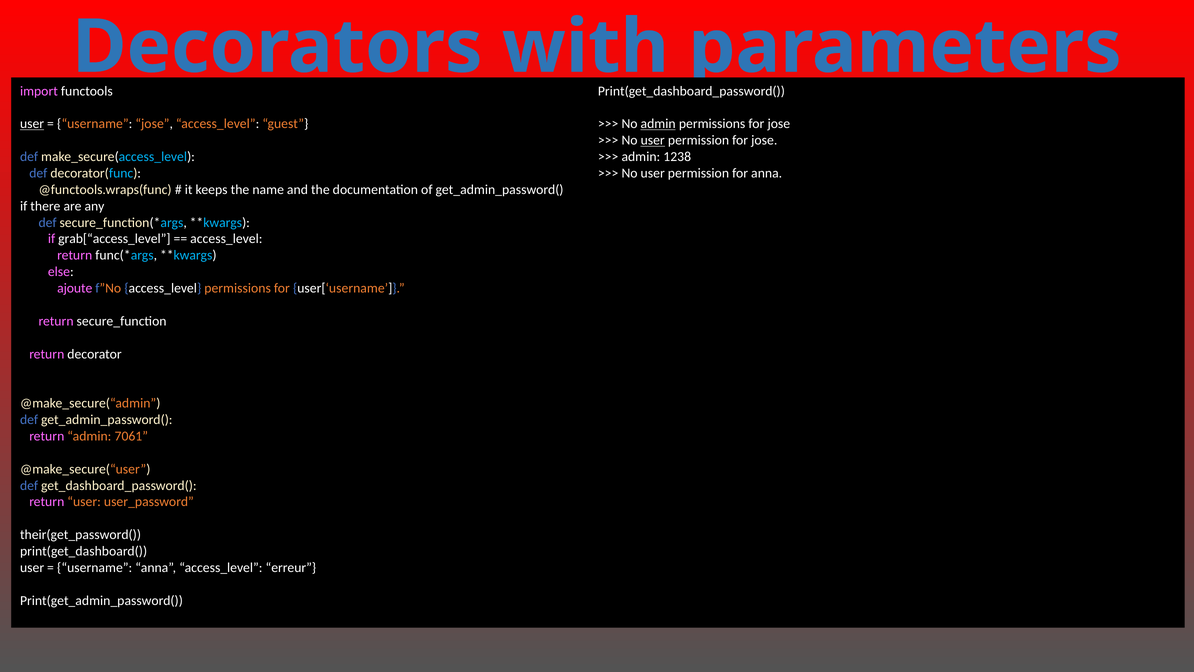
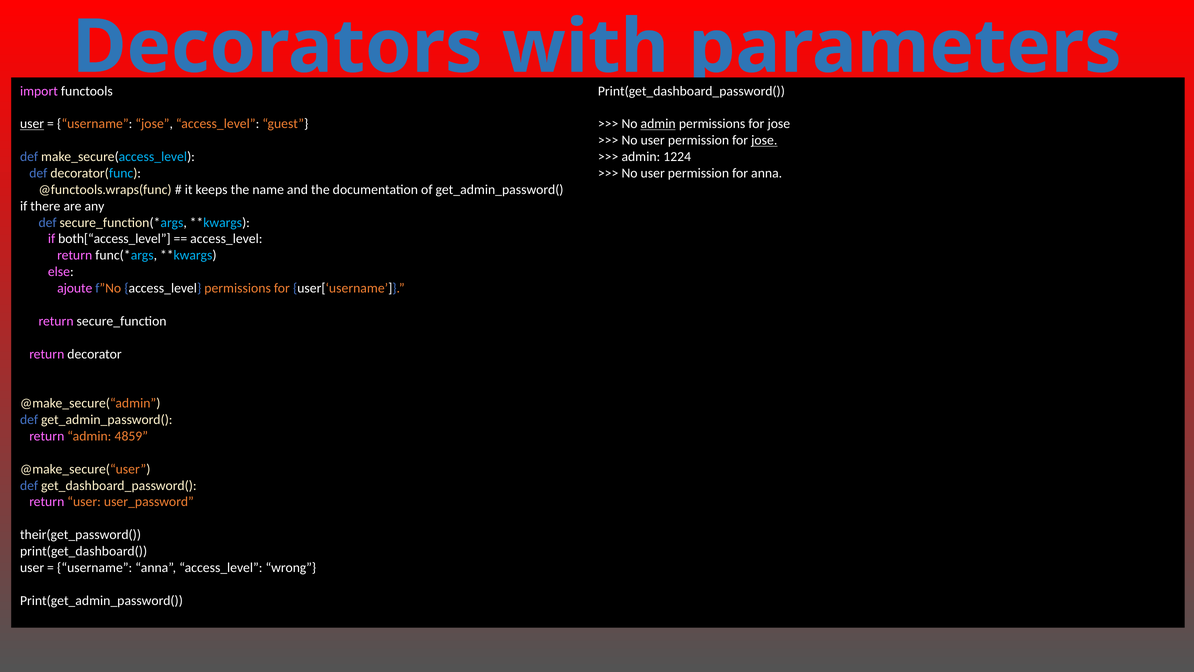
user underline: present -> none (653, 140)
jose underline: none -> present (764, 140)
1238: 1238 -> 1224 (677, 157)
grab[“access_level: grab[“access_level -> both[“access_level (114, 239)
7061: 7061 -> 4859 (131, 436)
erreur: erreur -> wrong (291, 567)
